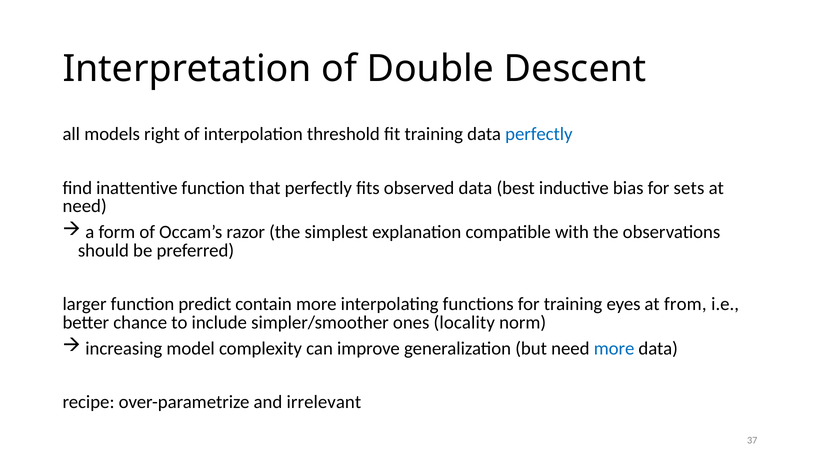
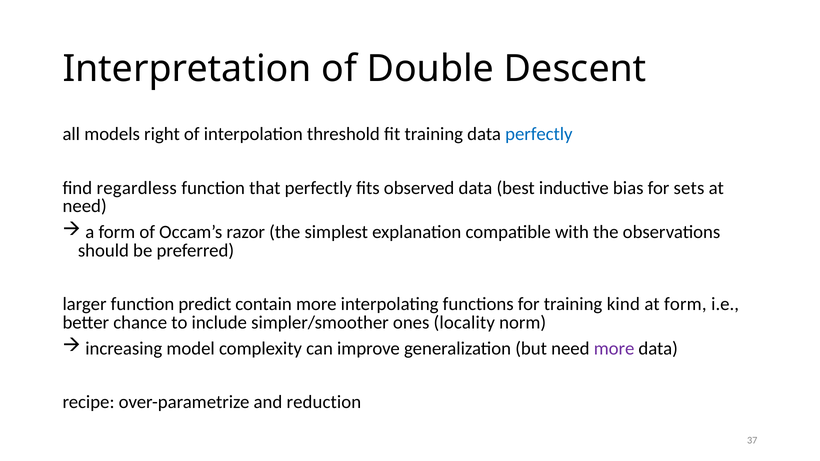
inattentive: inattentive -> regardless (137, 188)
eyes: eyes -> kind (623, 304)
at from: from -> form (685, 304)
more colour: blue -> purple (614, 349)
irrelevant: irrelevant -> reduction (324, 403)
